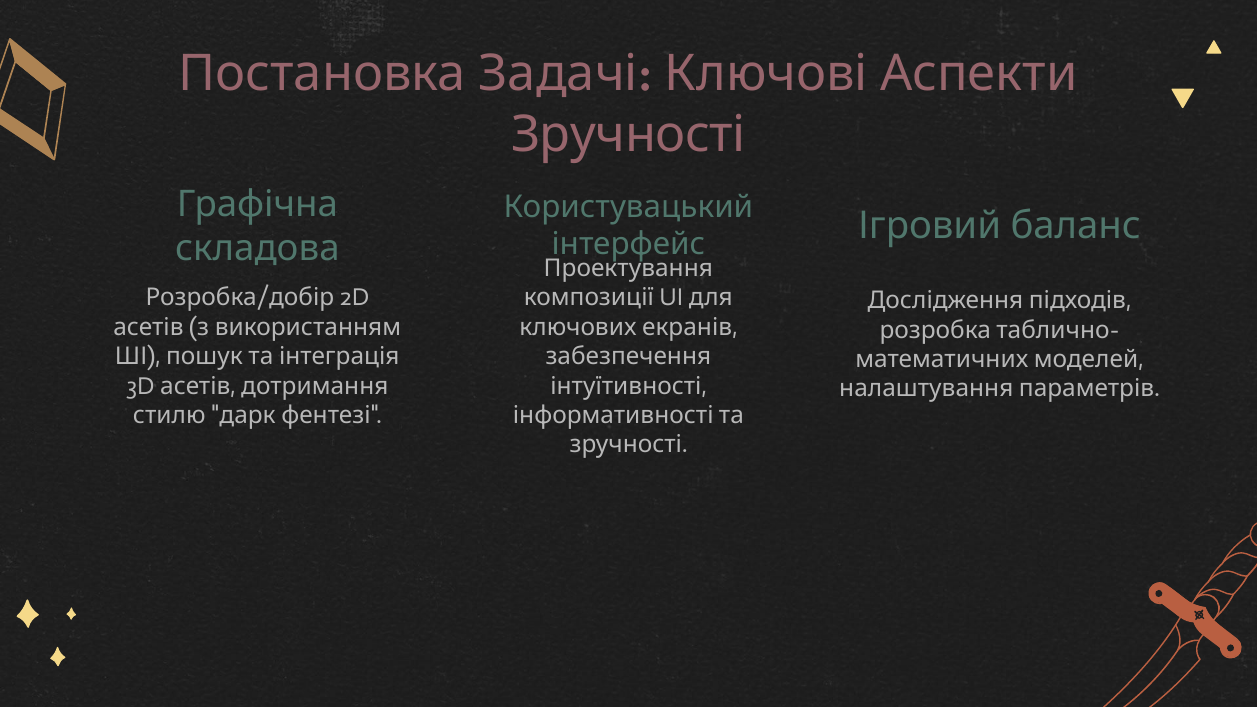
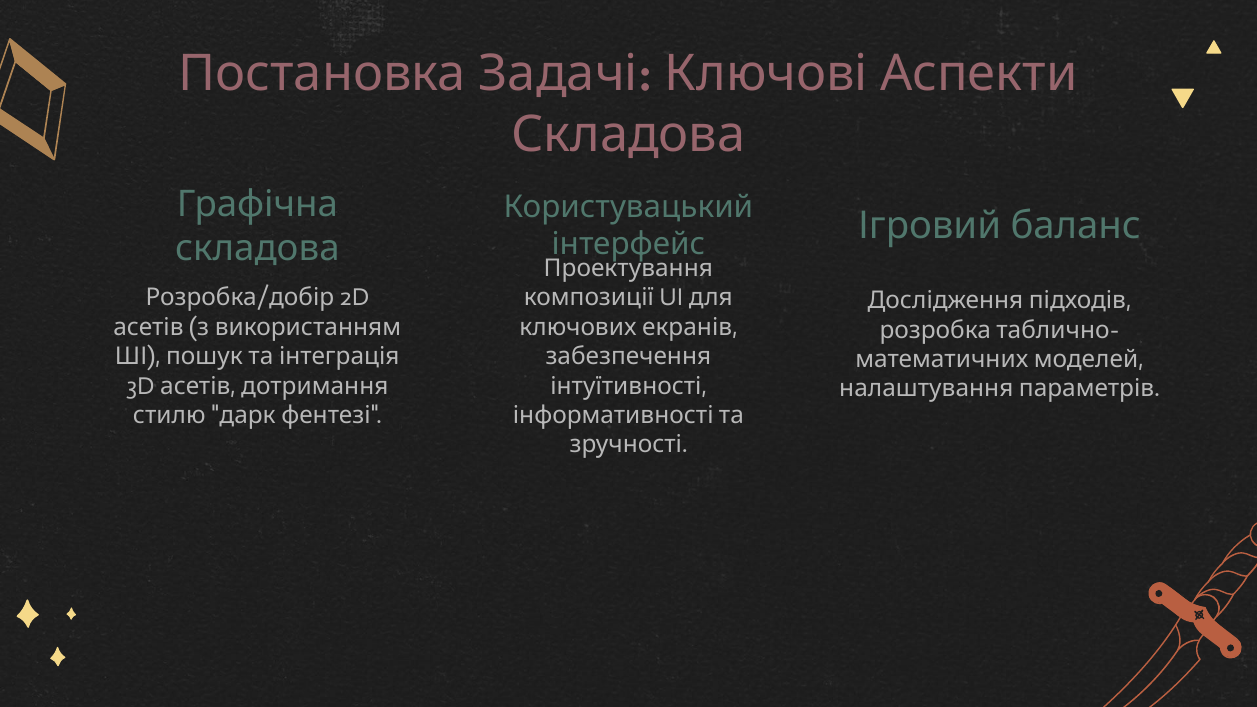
Зручності: Зручності -> Складова (628, 134)
